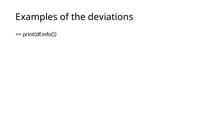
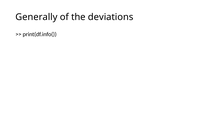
Examples: Examples -> Generally (36, 17)
